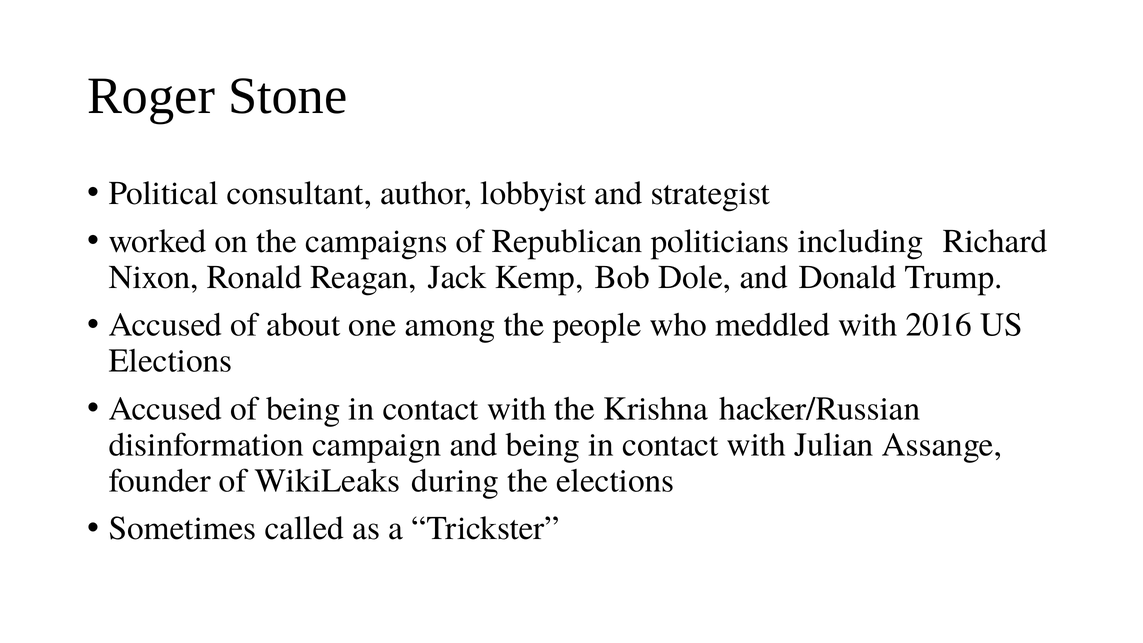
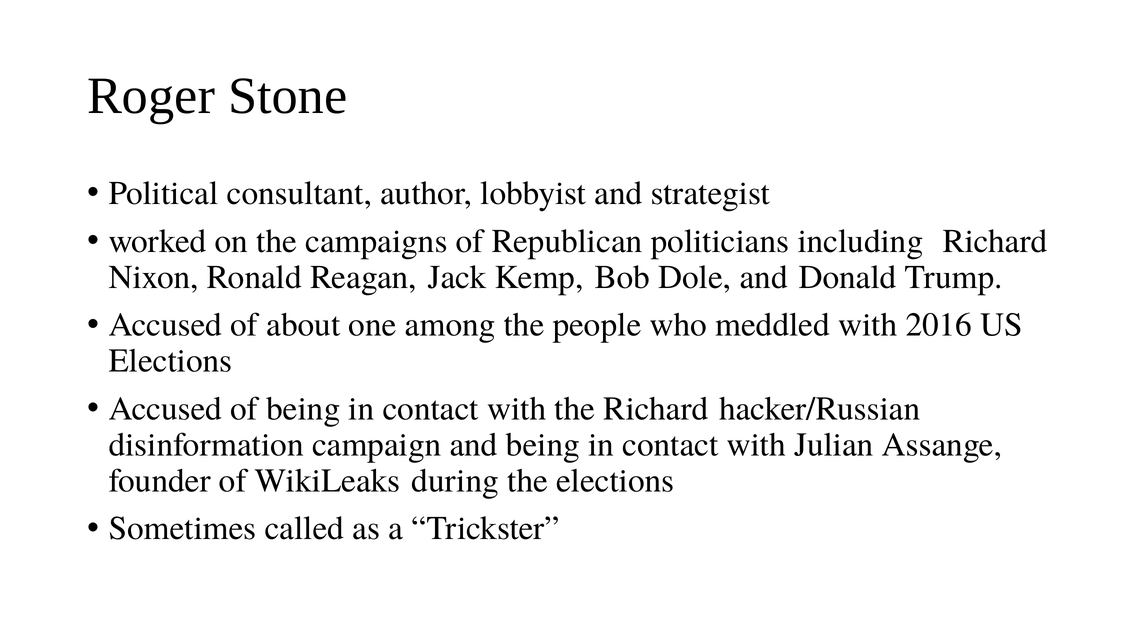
the Krishna: Krishna -> Richard (656, 409)
